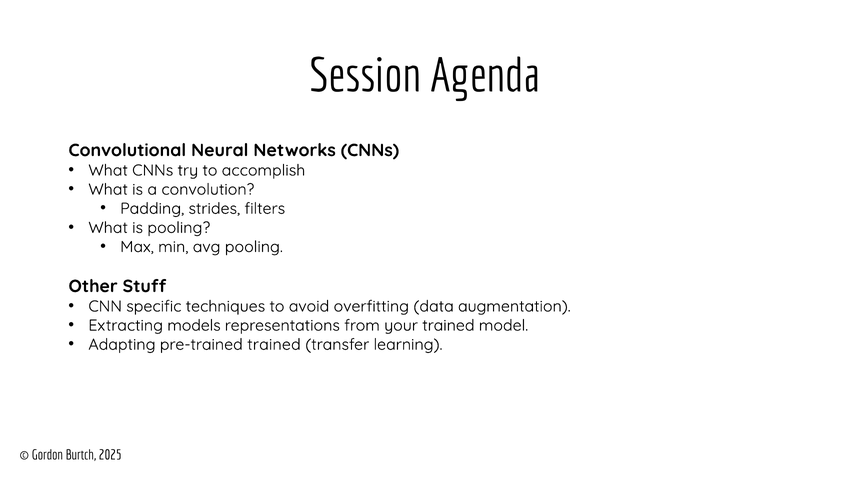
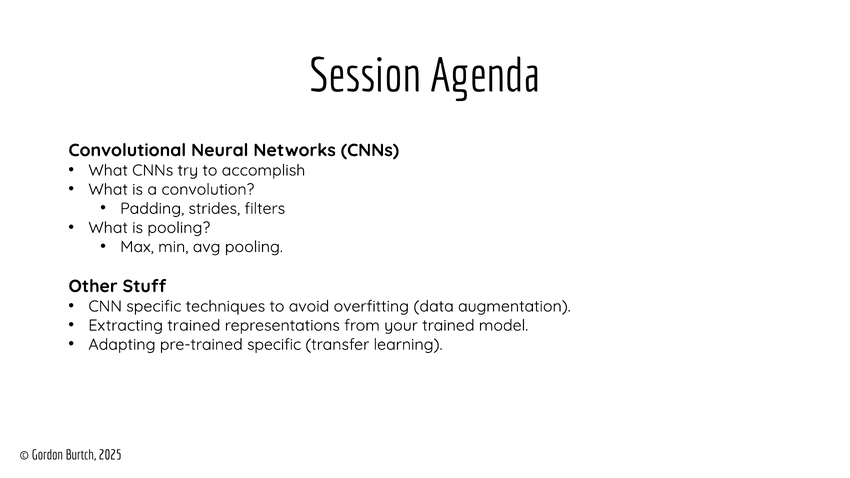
Extracting models: models -> trained (194, 326)
pre-trained trained: trained -> specific (274, 345)
